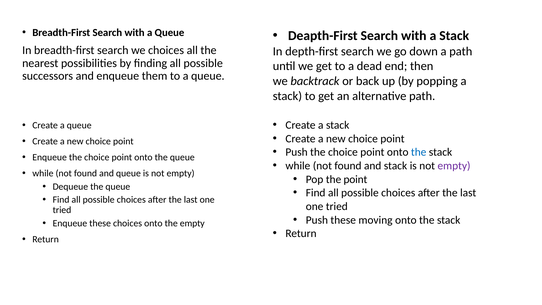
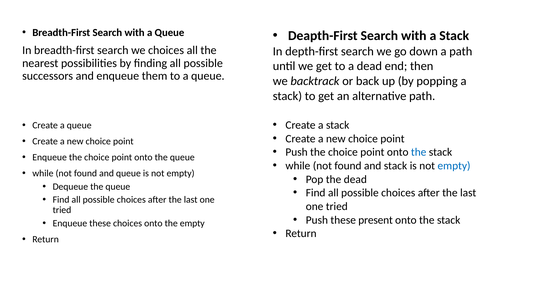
empty colour: purple -> blue (454, 166)
the point: point -> dead (355, 179)
moving: moving -> present (376, 220)
